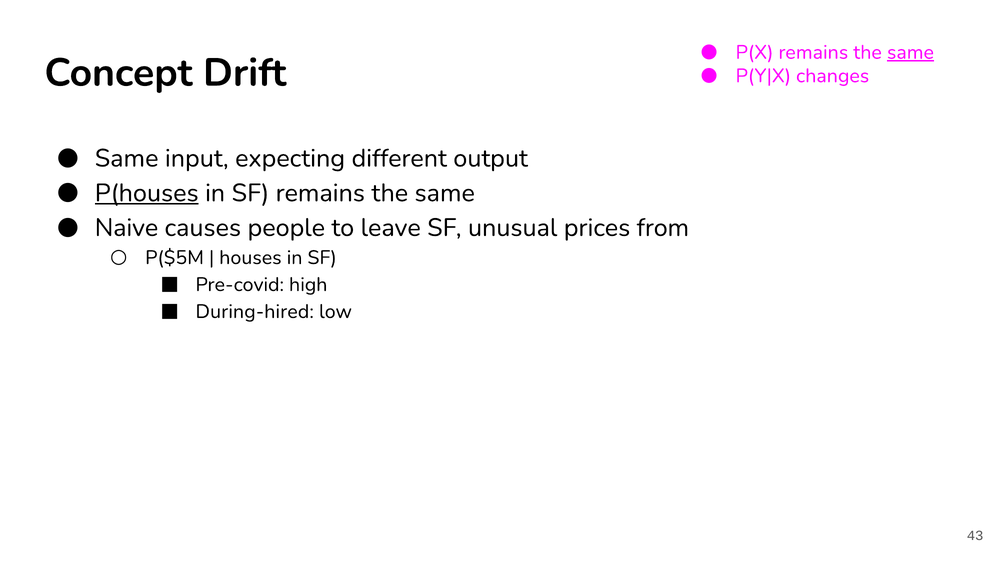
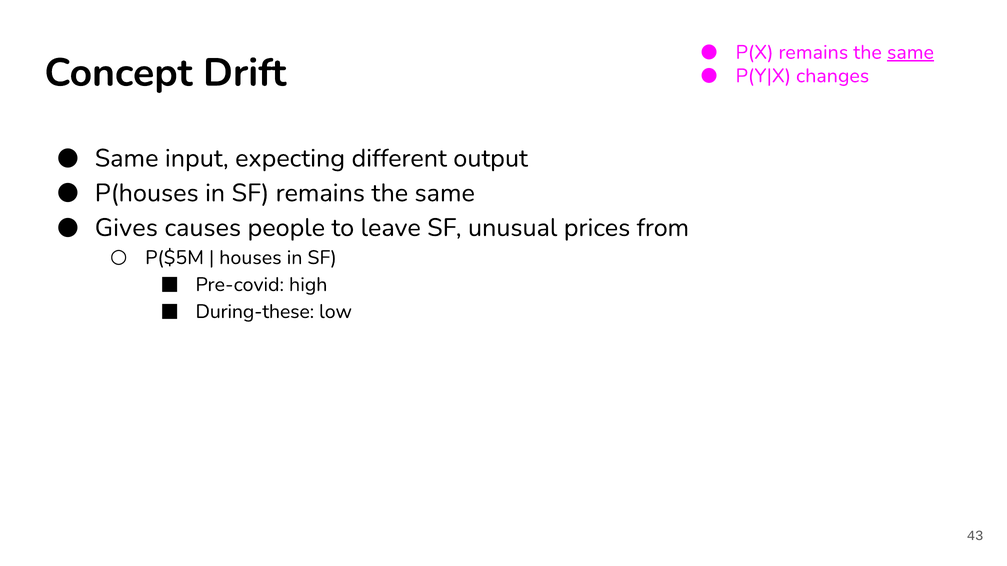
P(houses underline: present -> none (147, 193)
Naive: Naive -> Gives (126, 228)
During-hired: During-hired -> During-these (255, 312)
